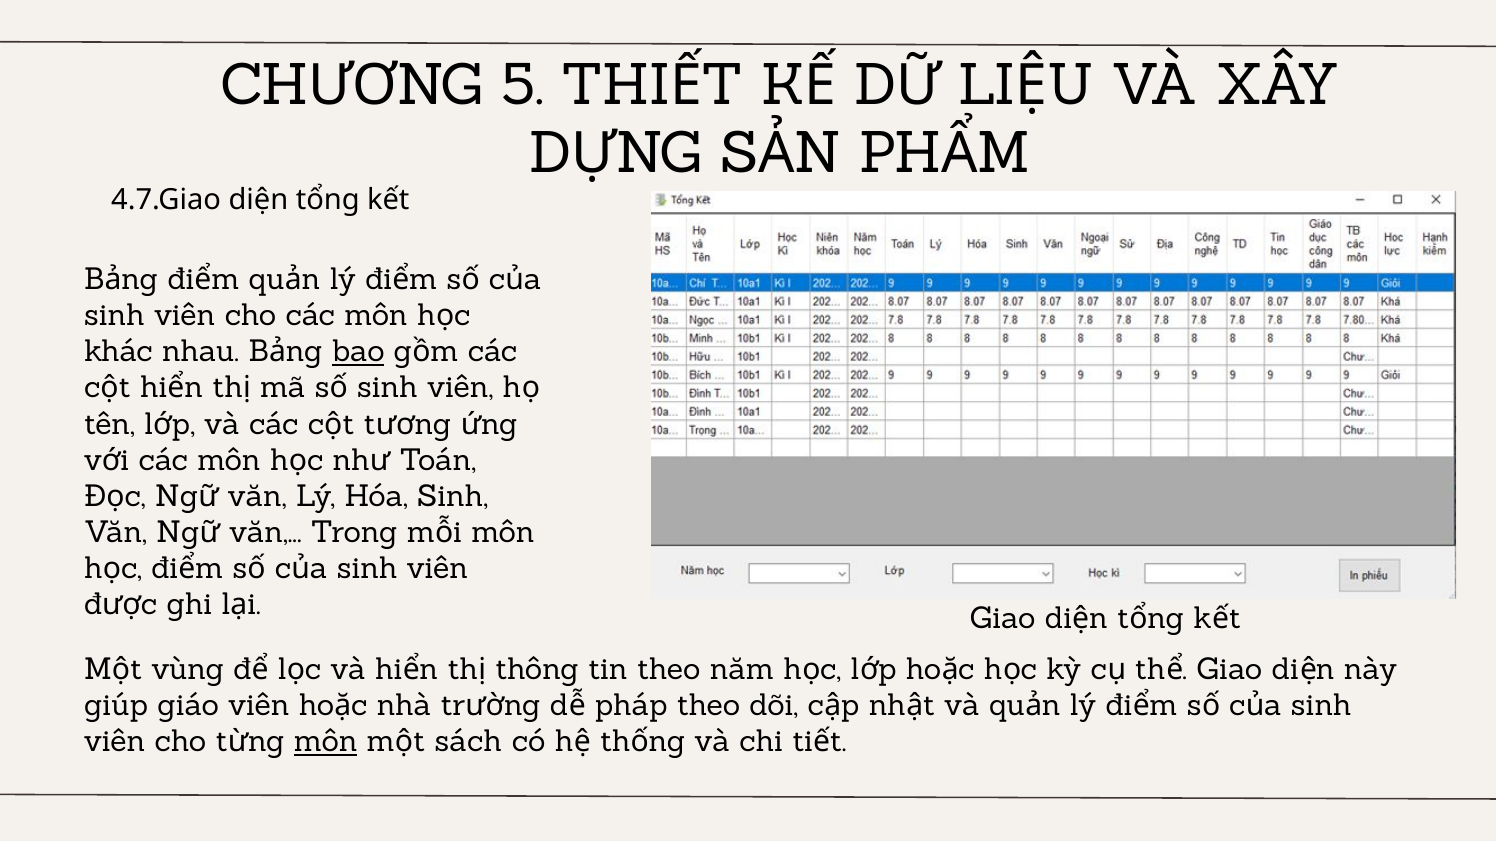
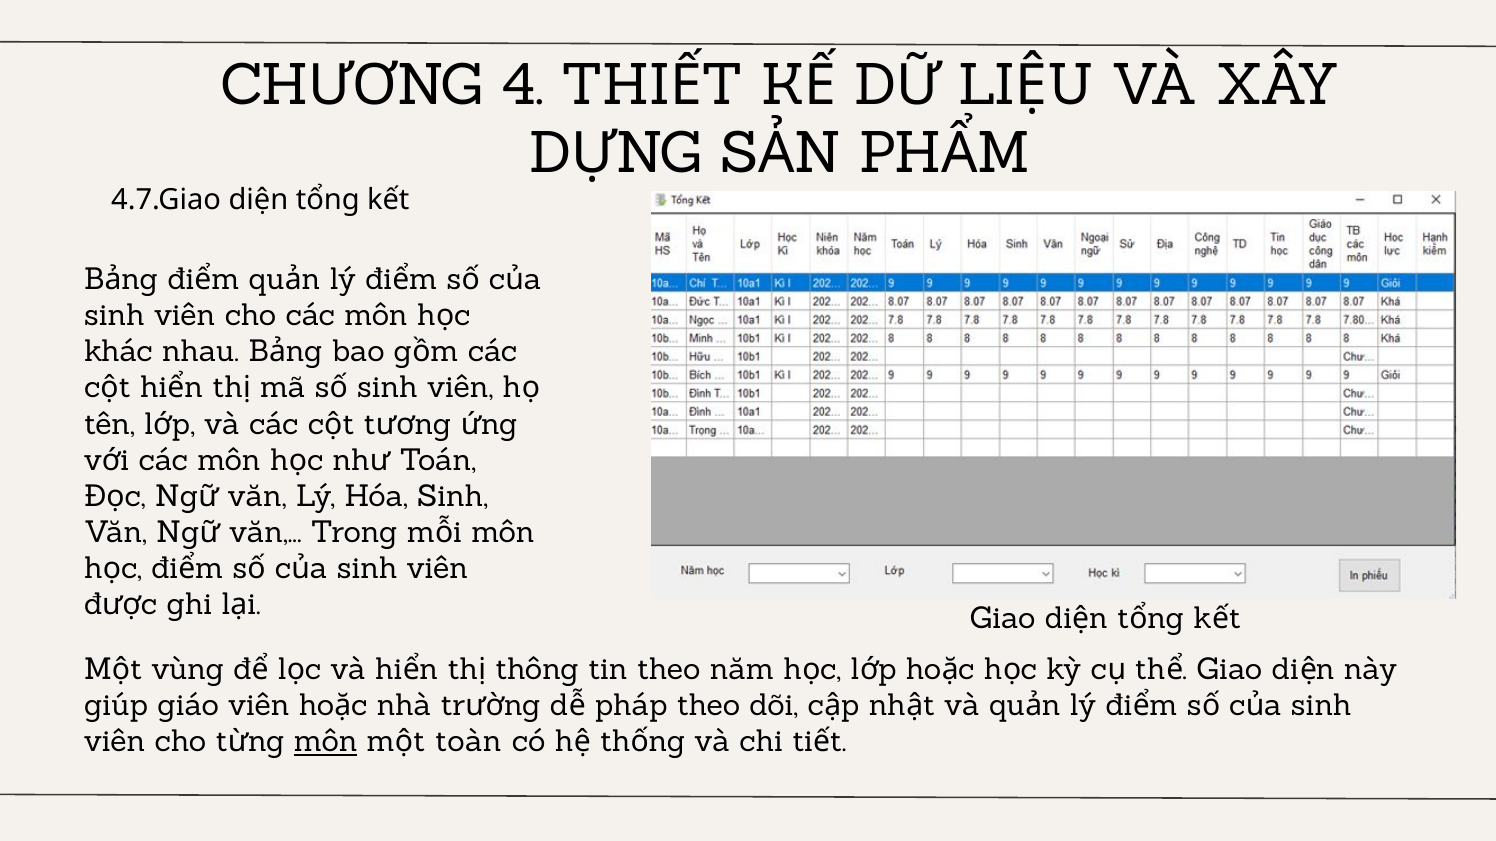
5: 5 -> 4 (523, 85)
bao underline: present -> none (358, 352)
sách: sách -> toàn (468, 742)
